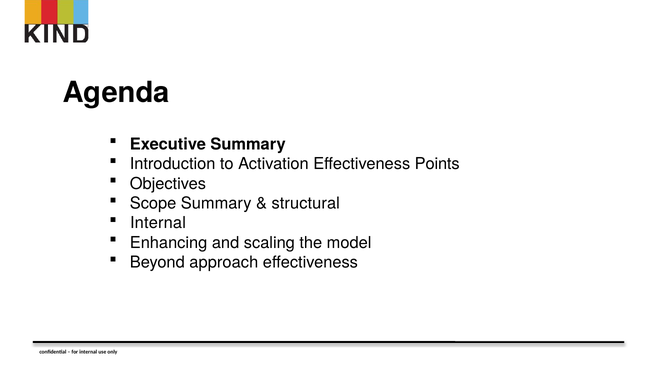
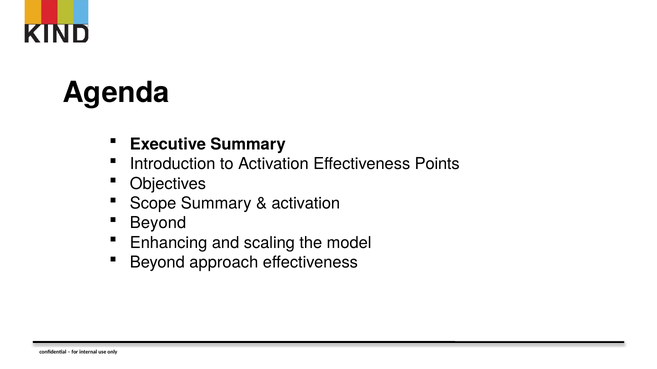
structural: structural -> activation (306, 204)
Internal: Internal -> Beyond (158, 223)
